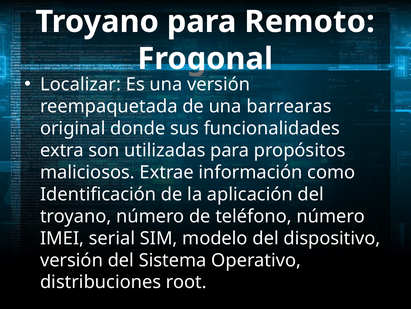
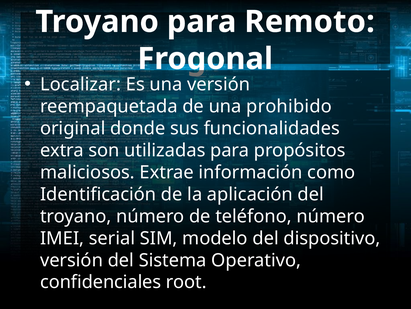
barrearas: barrearas -> prohibido (289, 106)
distribuciones: distribuciones -> confidenciales (101, 282)
